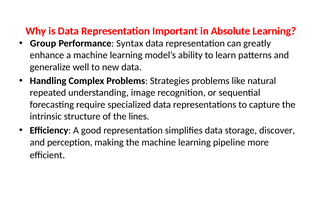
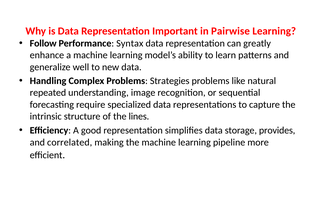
Absolute: Absolute -> Pairwise (230, 31)
Group: Group -> Follow (43, 43)
discover: discover -> provides (277, 131)
perception: perception -> correlated (70, 143)
